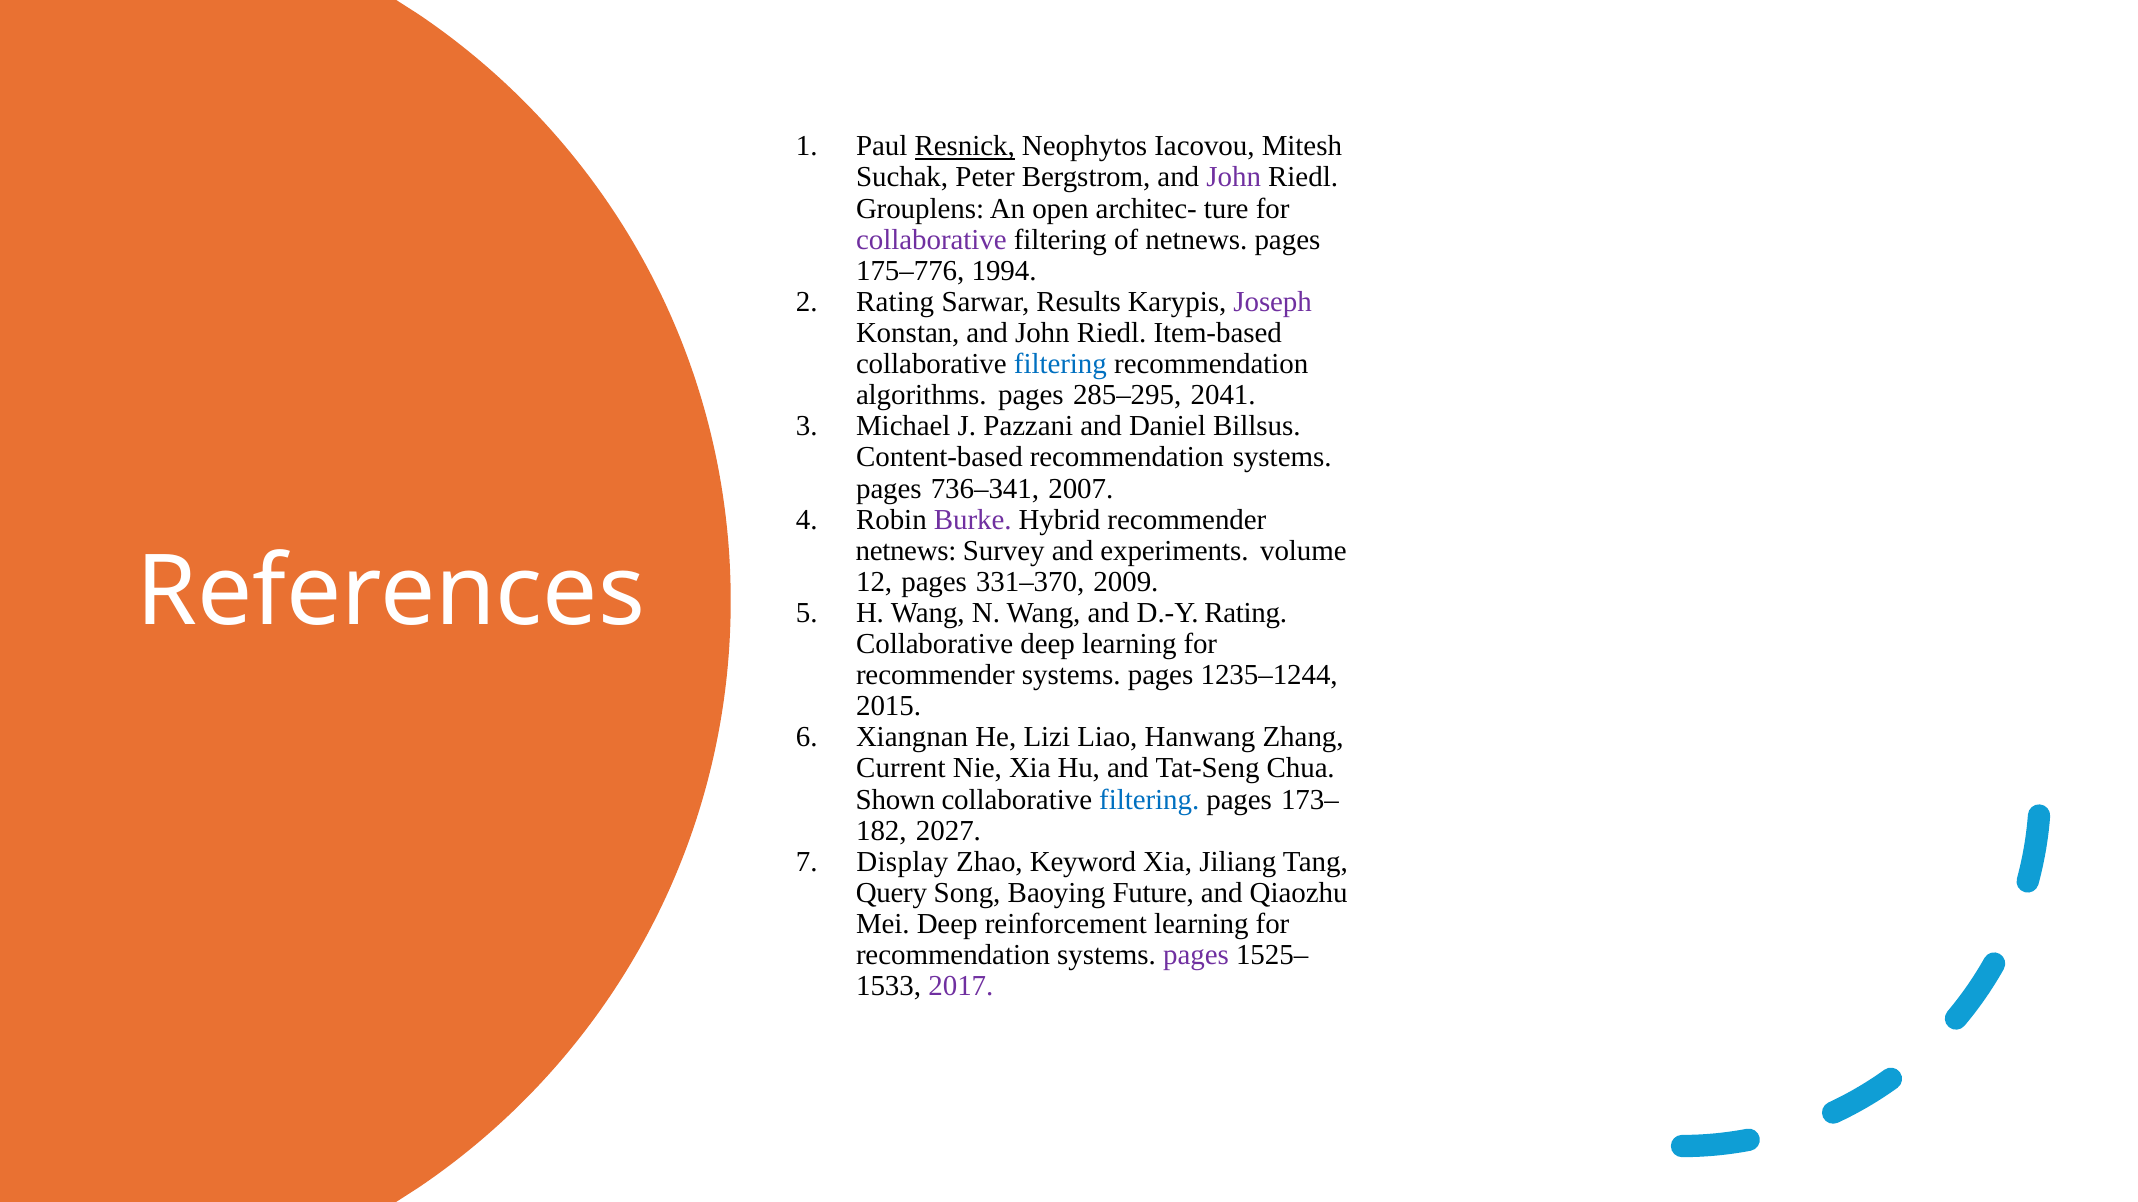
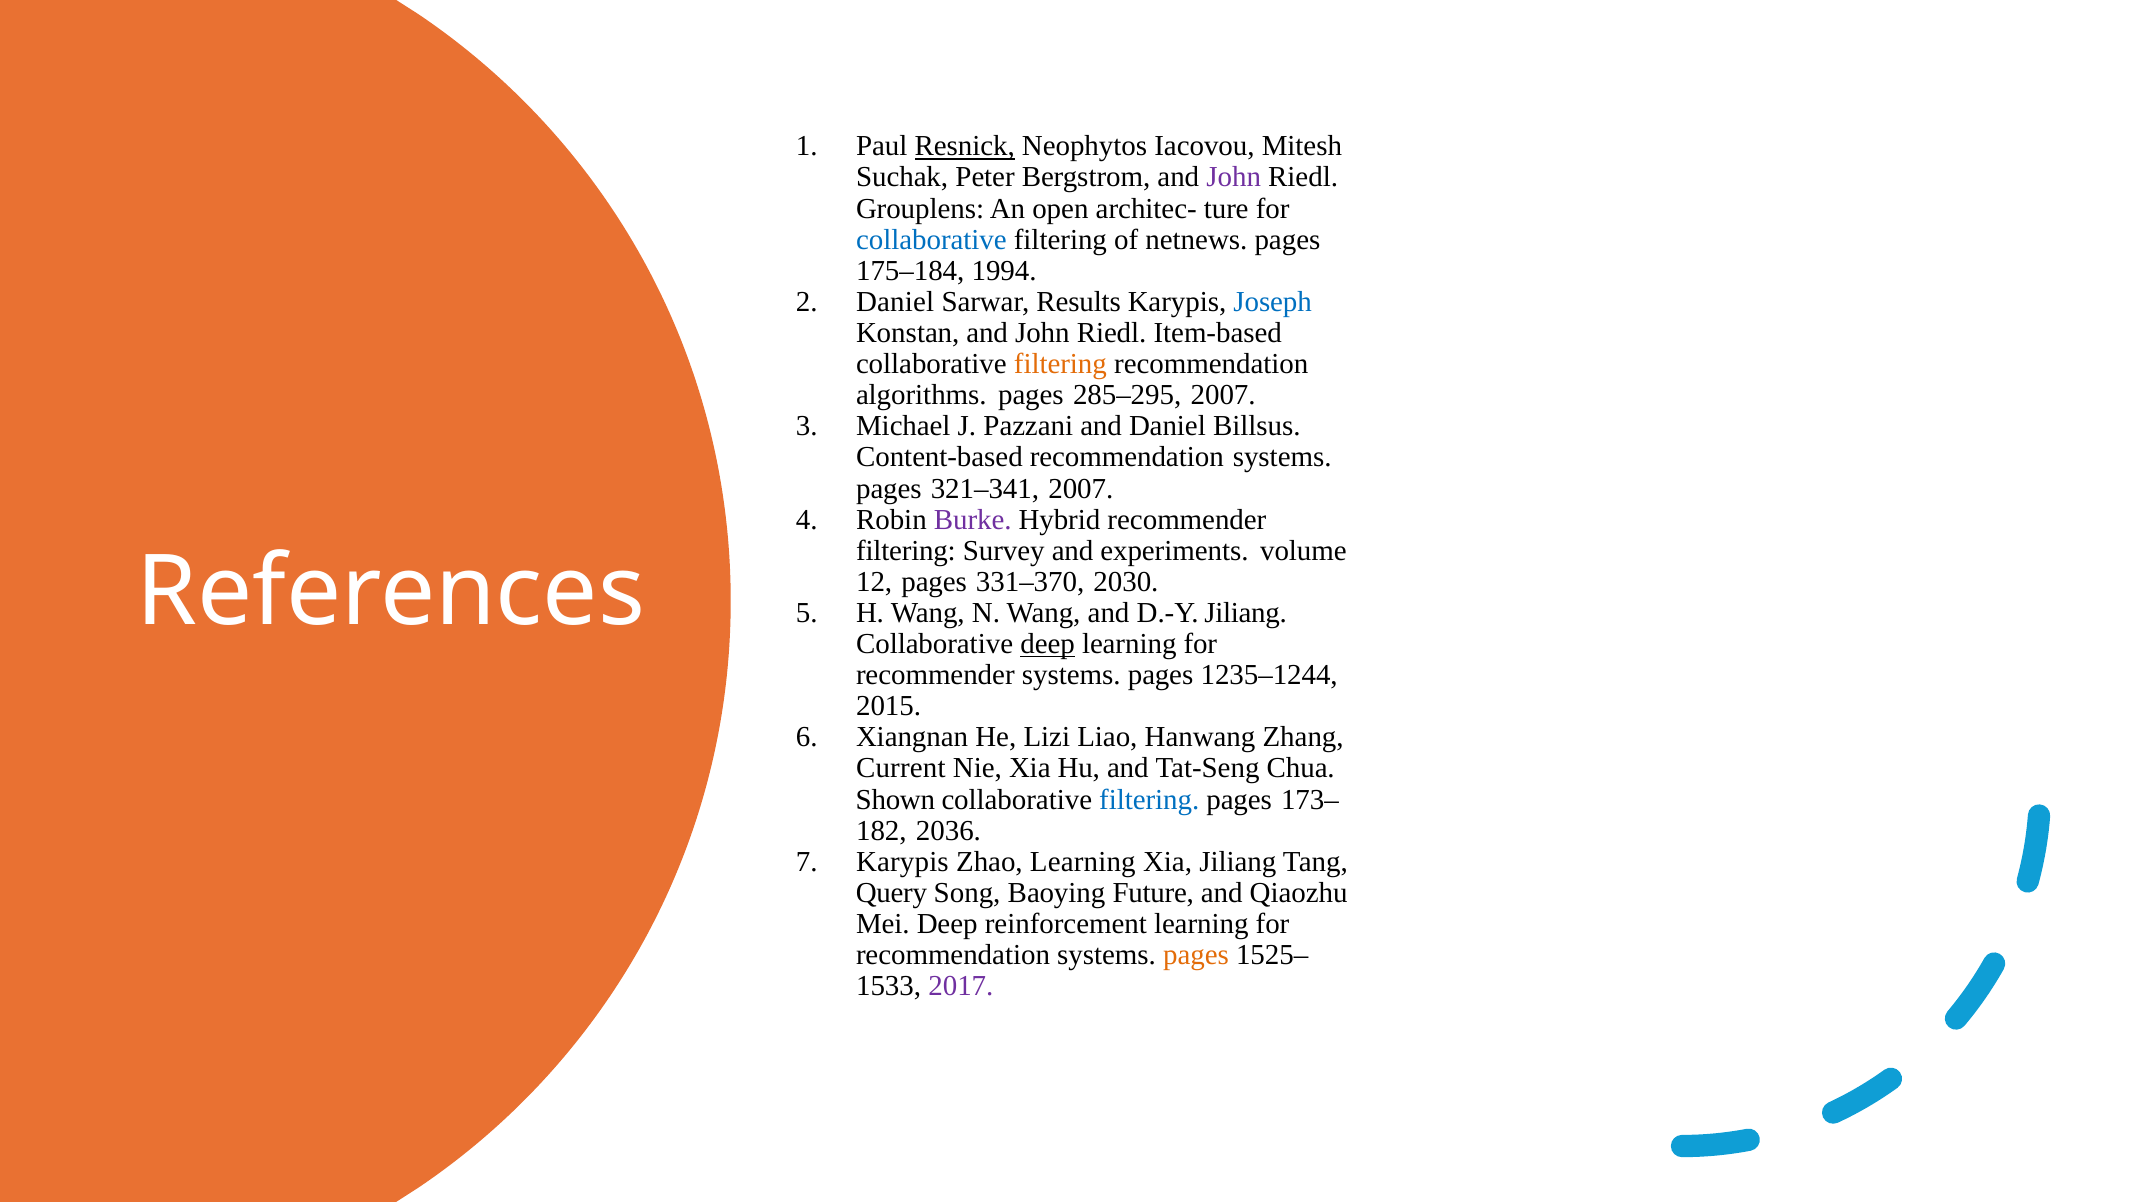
collaborative colour: purple -> blue (931, 240)
175–776: 175–776 -> 175–184 (910, 271)
Rating: Rating -> Daniel (895, 302)
Joseph colour: purple -> blue (1273, 302)
filtering colour: blue -> orange (1060, 364)
285–295 2041: 2041 -> 2007 (1223, 395)
736–341: 736–341 -> 321–341 (985, 489)
netnews: netnews -> filtering (906, 551)
2009: 2009 -> 2030 (1126, 582)
D.-Y Rating: Rating -> Jiliang (1246, 613)
deep underline: none -> present (1048, 644)
2027: 2027 -> 2036 (948, 831)
Display: Display -> Karypis (902, 862)
Zhao Keyword: Keyword -> Learning (1083, 862)
pages colour: purple -> orange (1196, 956)
